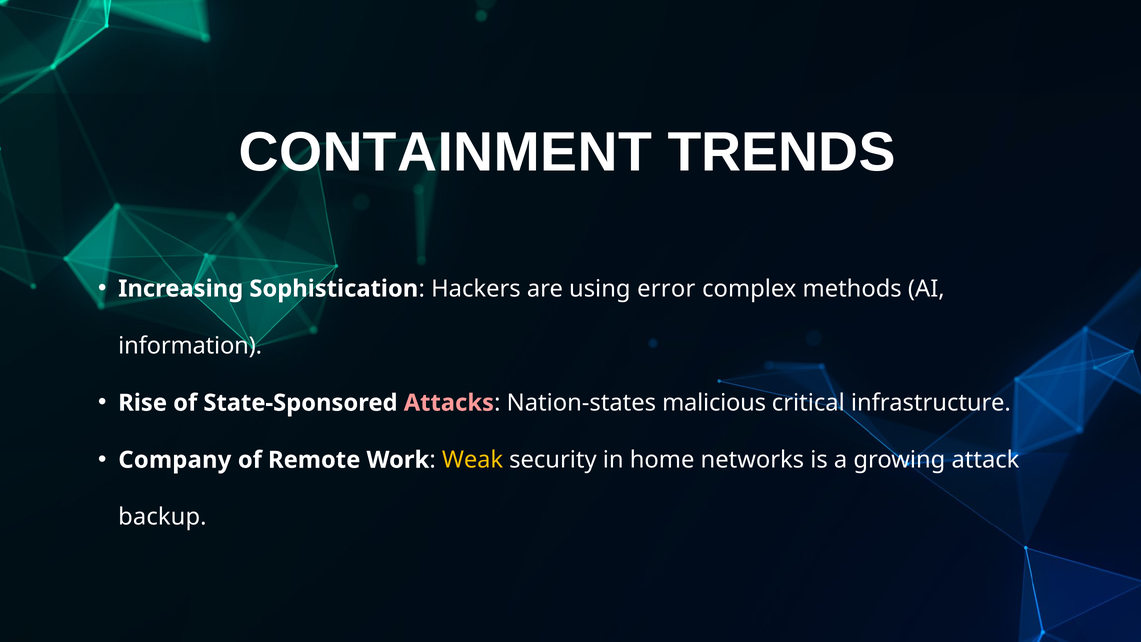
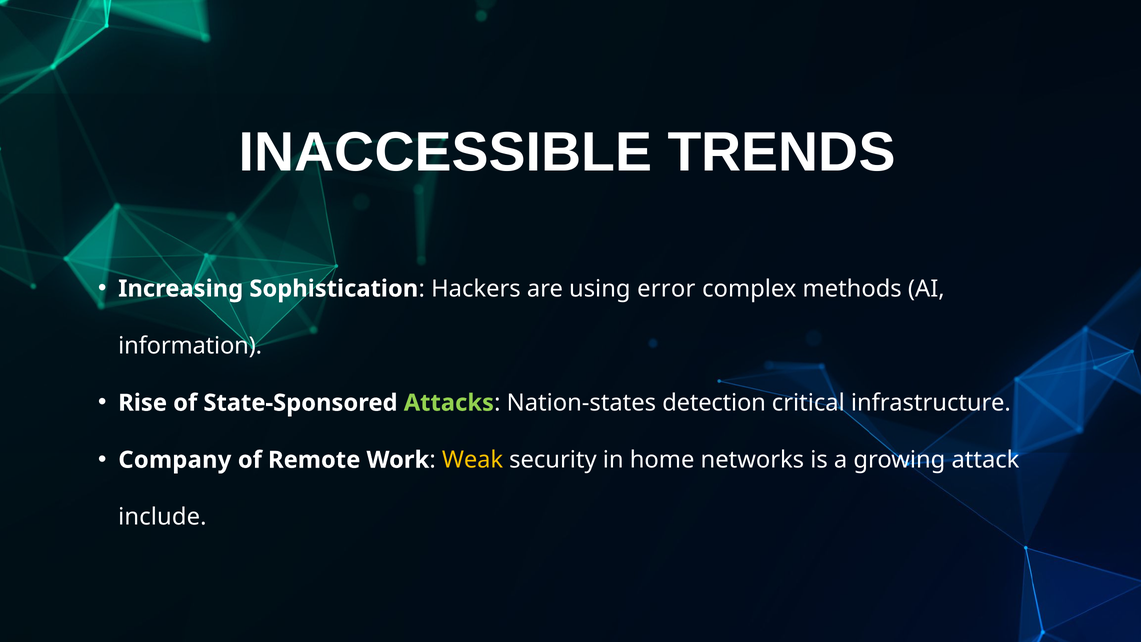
CONTAINMENT: CONTAINMENT -> INACCESSIBLE (445, 152)
Attacks colour: pink -> light green (449, 403)
malicious: malicious -> detection (714, 403)
backup: backup -> include (162, 517)
